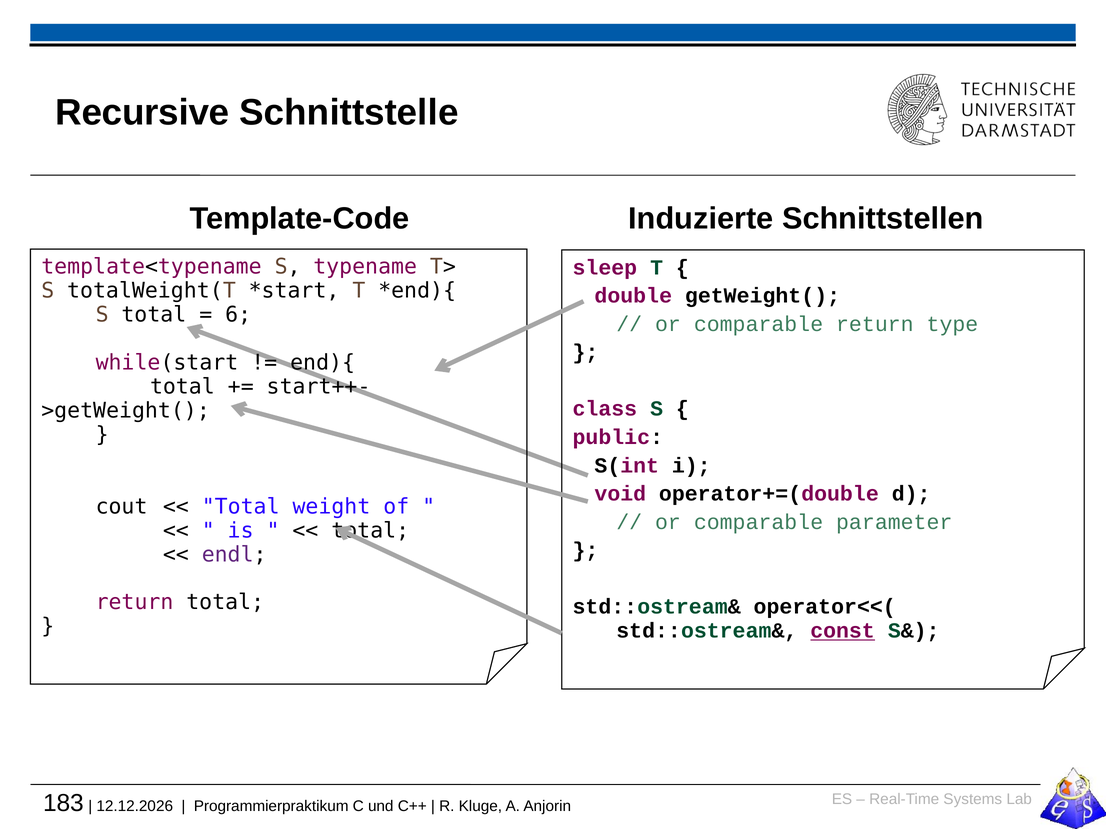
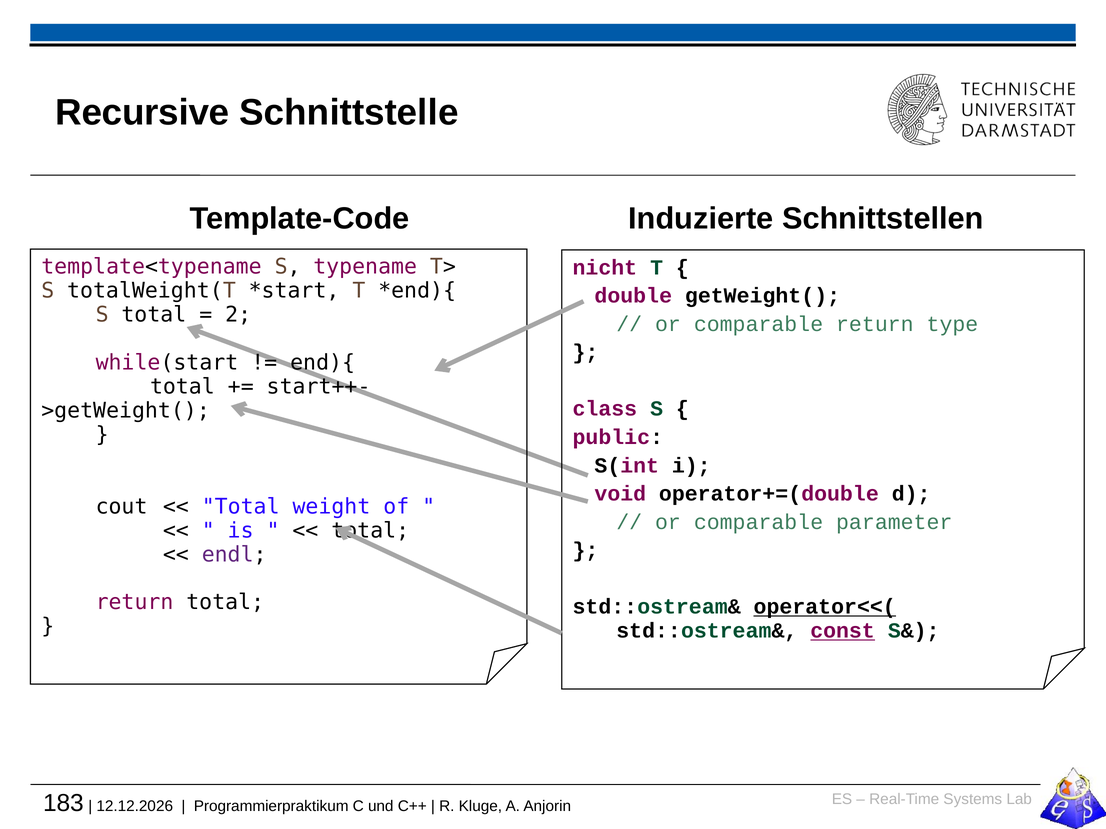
sleep: sleep -> nicht (605, 268)
6: 6 -> 2 (238, 315)
operator<<( underline: none -> present (825, 607)
